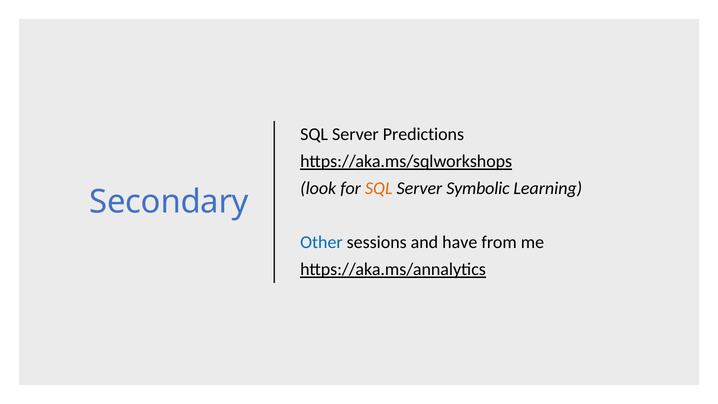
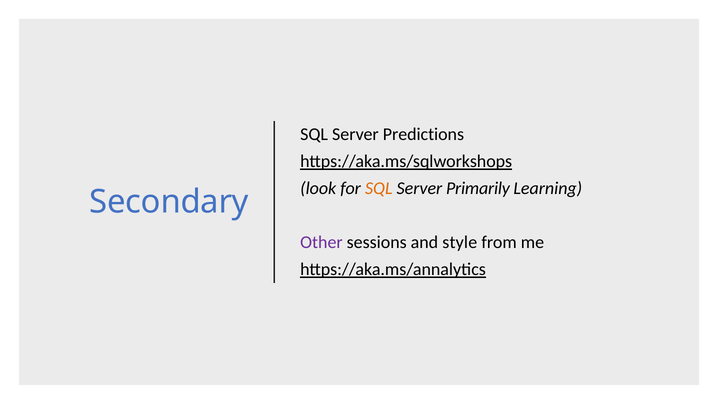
Symbolic: Symbolic -> Primarily (478, 188)
Other colour: blue -> purple (321, 242)
have: have -> style (460, 242)
